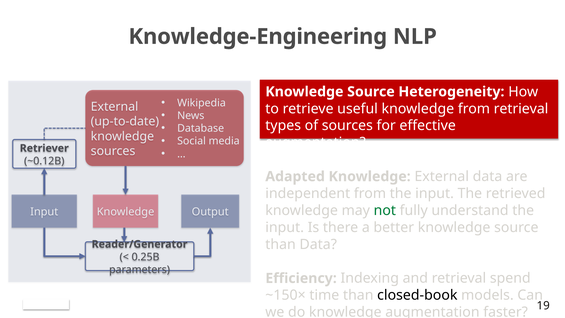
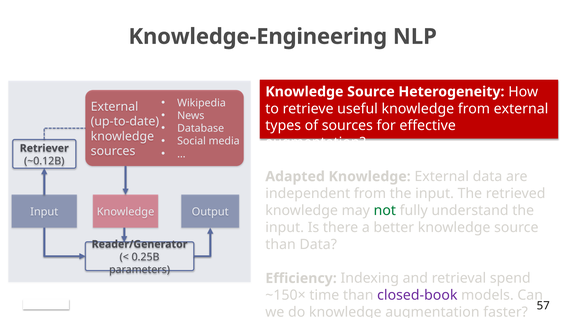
from retrieval: retrieval -> external (521, 109)
closed-book colour: black -> purple (417, 295)
19: 19 -> 57 (543, 306)
